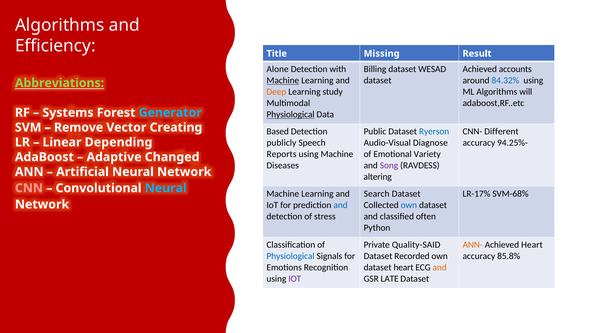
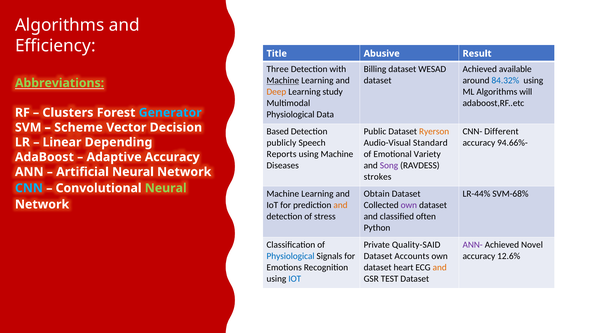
Missing: Missing -> Abusive (382, 54)
Alone: Alone -> Three (278, 69)
accounts: accounts -> available (515, 69)
Systems: Systems -> Clusters (68, 113)
Physiological underline: present -> none (291, 114)
Remove: Remove -> Scheme (78, 127)
Creating: Creating -> Decision (176, 127)
Ryerson colour: blue -> orange (434, 132)
Diagnose: Diagnose -> Standard (430, 143)
94.25%-: 94.25%- -> 94.66%- (512, 143)
Adaptive Changed: Changed -> Accuracy (172, 157)
altering: altering -> strokes (378, 177)
CNN colour: pink -> light blue (29, 188)
Neural colour: light blue -> light green (166, 188)
Search: Search -> Obtain (377, 194)
LR-17%: LR-17% -> LR-44% (476, 194)
and colour: blue -> orange (341, 205)
own colour: blue -> purple (409, 205)
ANN- colour: orange -> purple (473, 245)
Achieved Heart: Heart -> Novel (532, 245)
Recorded: Recorded -> Accounts (412, 256)
85.8%: 85.8% -> 12.6% (509, 256)
IOT colour: purple -> blue (295, 279)
LATE: LATE -> TEST (390, 279)
